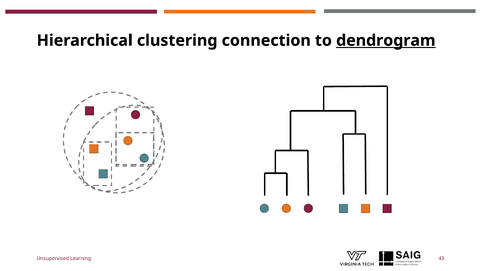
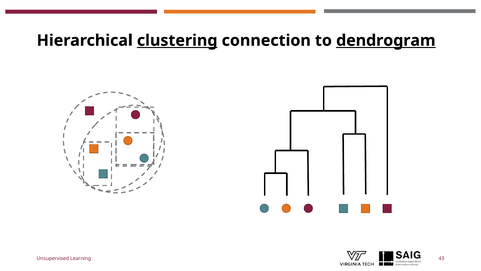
clustering underline: none -> present (177, 40)
